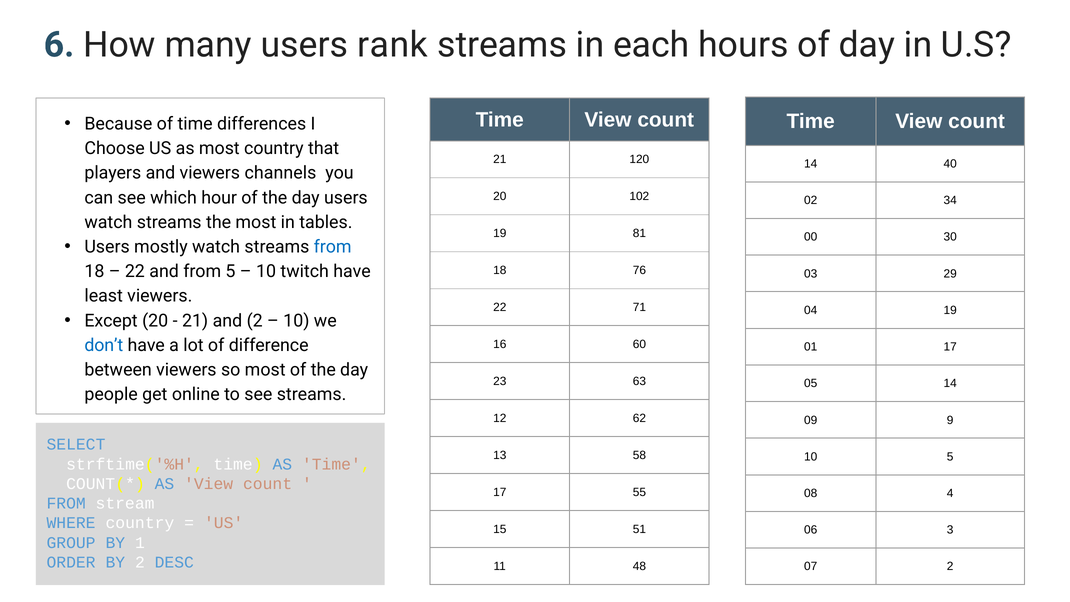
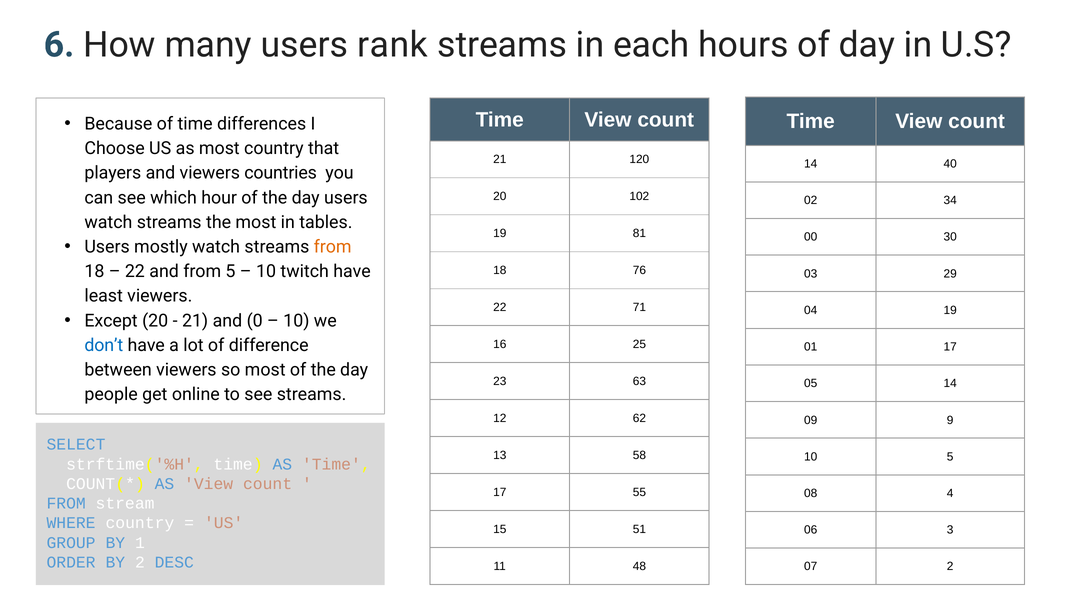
channels: channels -> countries (281, 173)
from colour: blue -> orange (333, 247)
and 2: 2 -> 0 (255, 321)
60: 60 -> 25 (639, 344)
